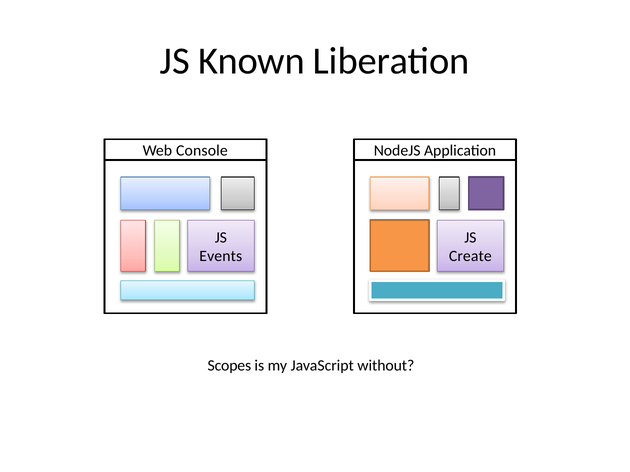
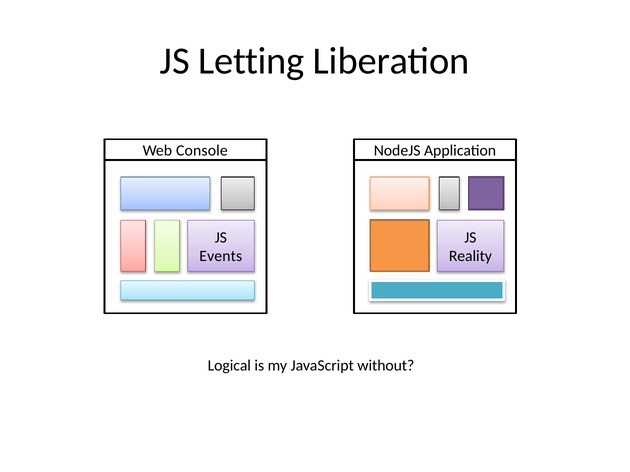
Known: Known -> Letting (251, 61)
Create: Create -> Reality (470, 257)
Scopes: Scopes -> Logical (229, 366)
